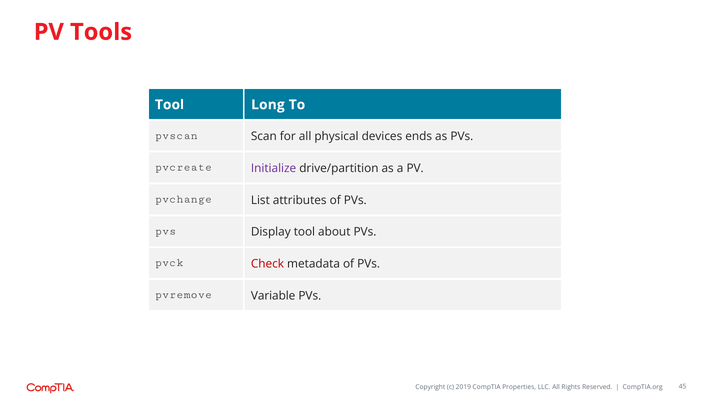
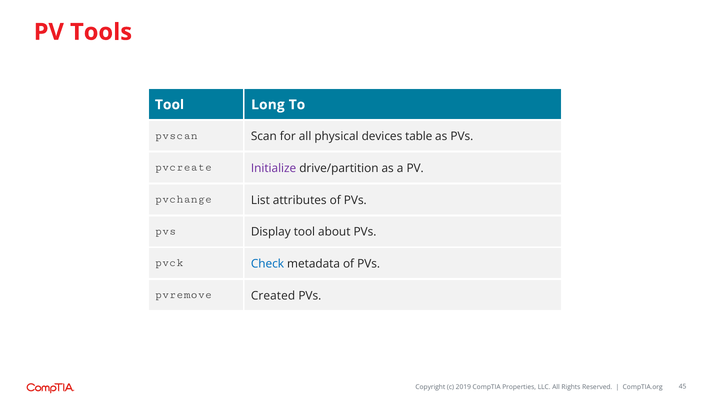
ends: ends -> table (419, 137)
Check colour: red -> blue (267, 264)
Variable: Variable -> Created (273, 296)
